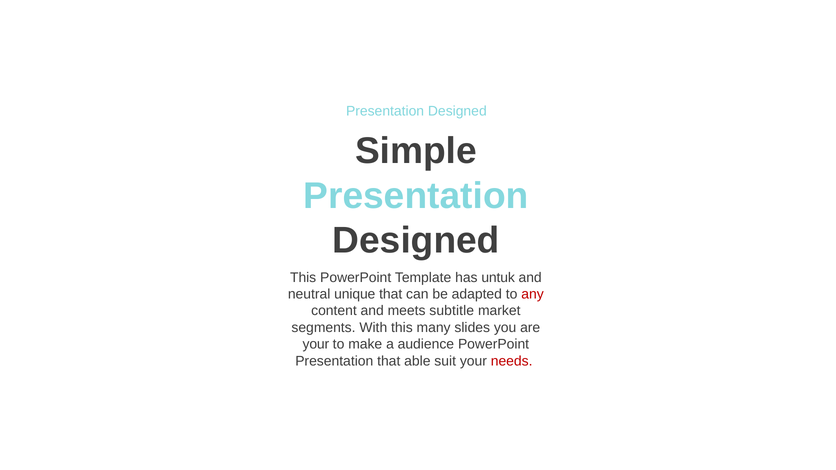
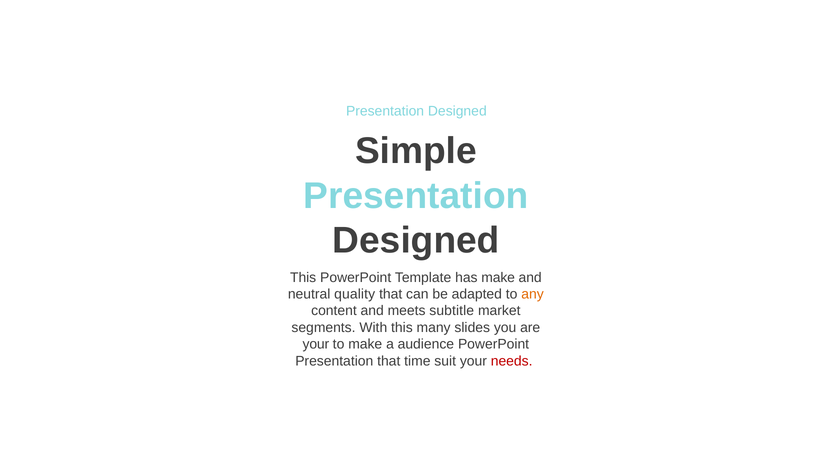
has untuk: untuk -> make (498, 278)
unique: unique -> quality (355, 294)
any colour: red -> orange (533, 294)
able: able -> time (417, 361)
